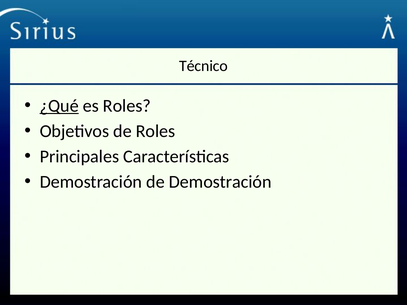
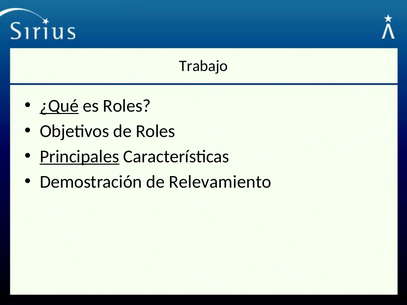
Técnico: Técnico -> Trabajo (204, 66)
Principales underline: none -> present (79, 157)
de Demostración: Demostración -> Relevamiento (220, 182)
